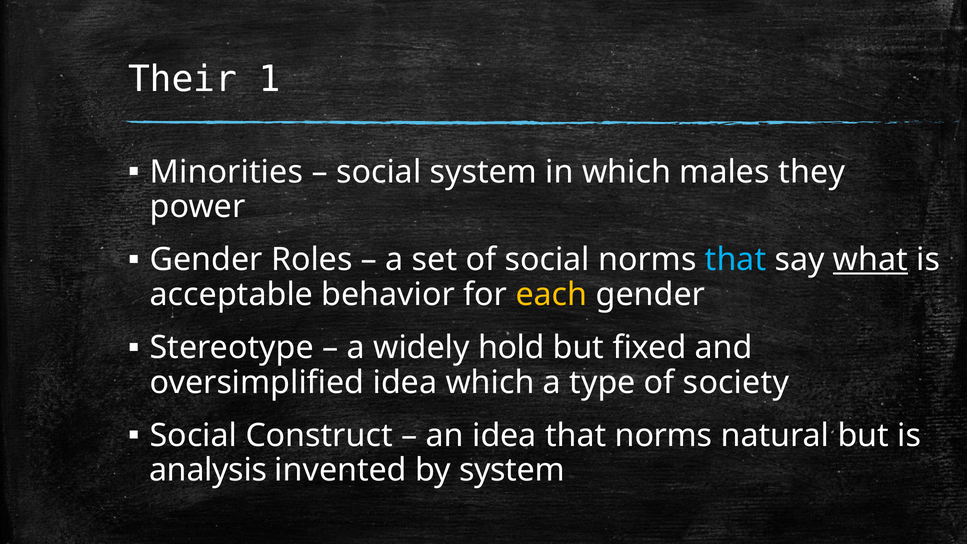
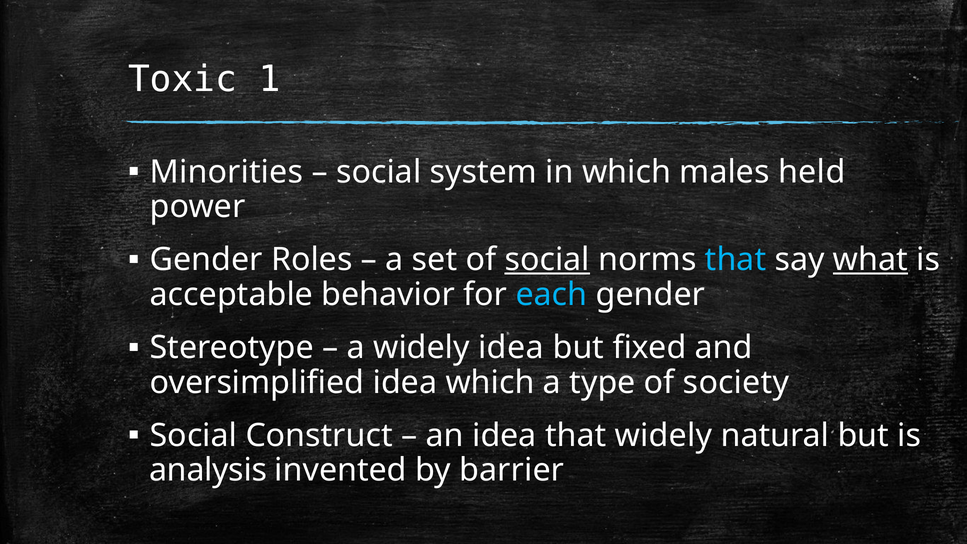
Their: Their -> Toxic (183, 79)
they: they -> held (812, 172)
social underline: none -> present (547, 260)
each colour: yellow -> light blue (551, 295)
widely hold: hold -> idea (511, 348)
that norms: norms -> widely (663, 435)
by system: system -> barrier (512, 470)
